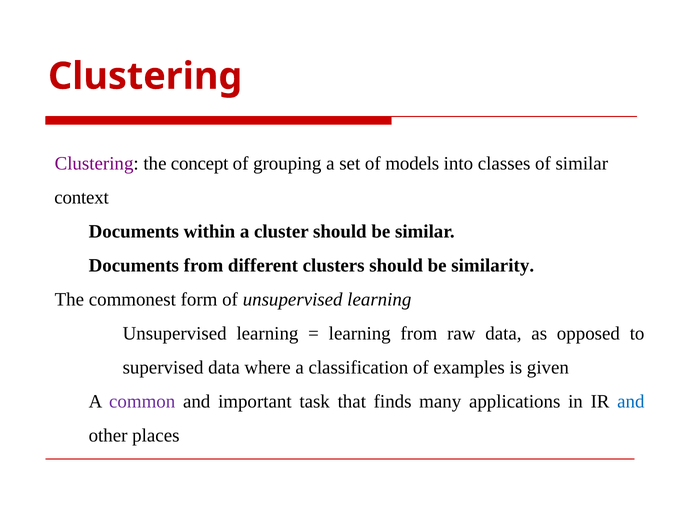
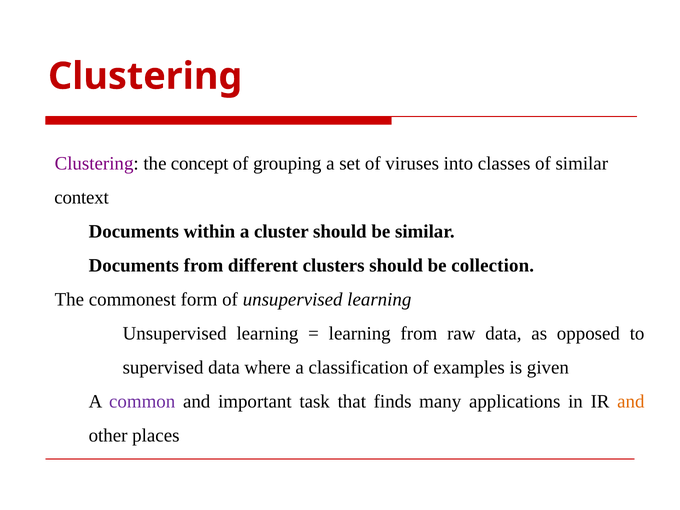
models: models -> viruses (412, 163)
similarity: similarity -> collection (493, 265)
and colour: blue -> orange (631, 401)
